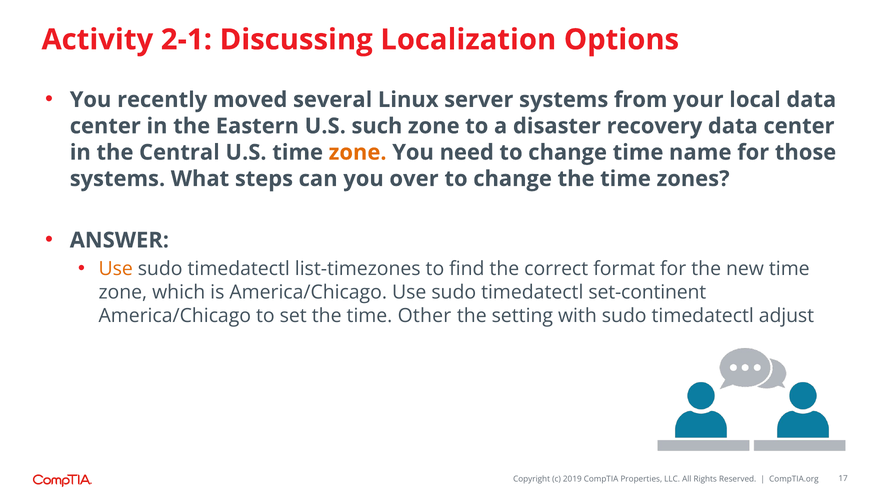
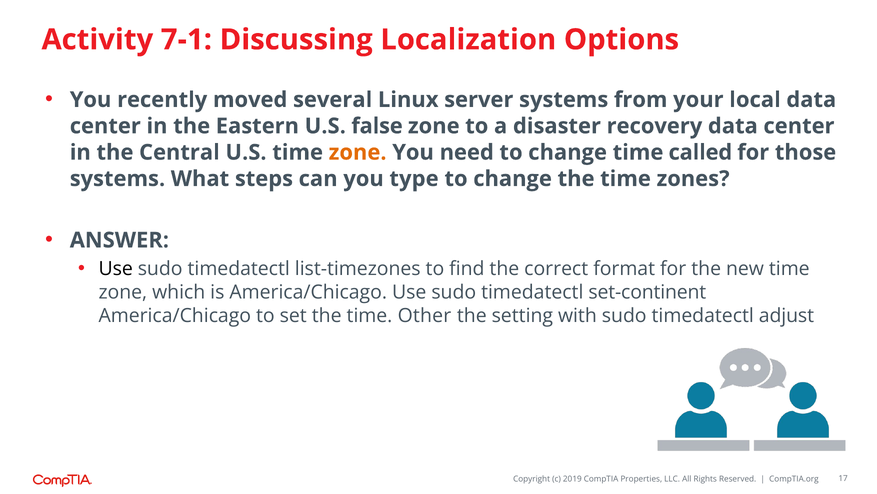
2-1: 2-1 -> 7-1 (186, 40)
such: such -> false (377, 126)
name: name -> called (700, 152)
over: over -> type (414, 179)
Use colour: orange -> black (116, 268)
